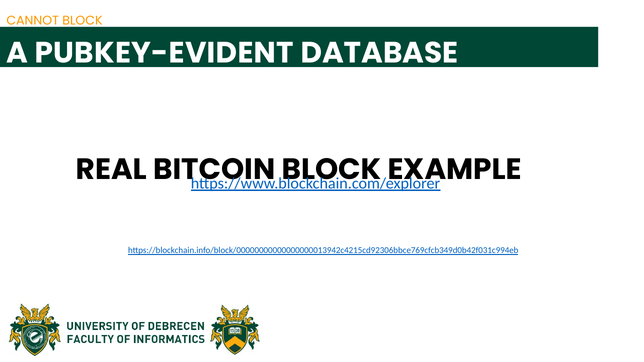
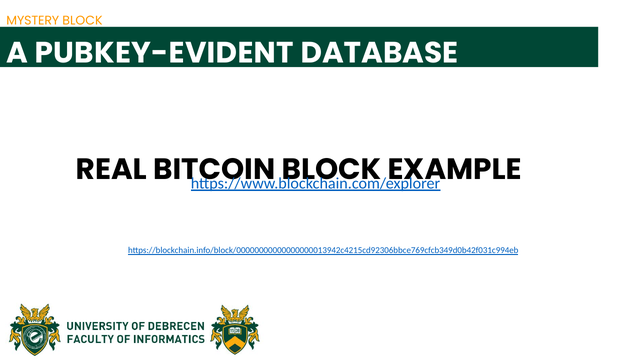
CANNOT: CANNOT -> MYSTERY (33, 21)
